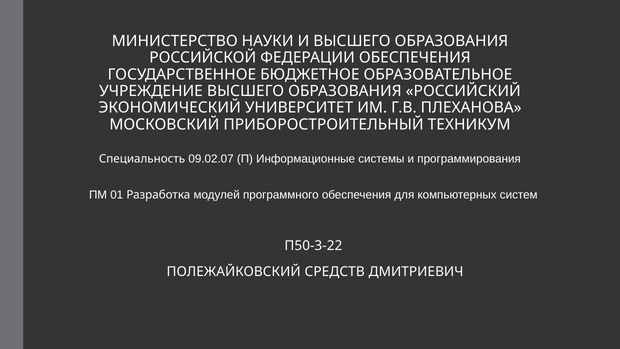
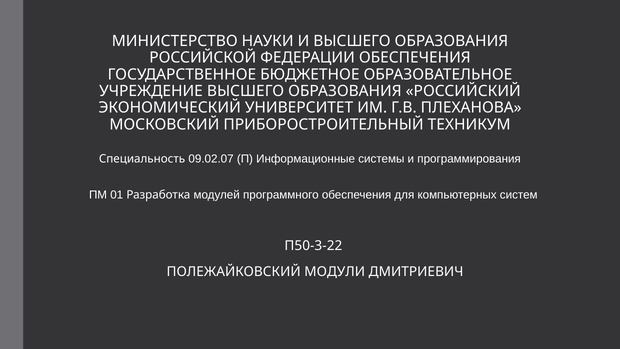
СРЕДСТВ: СРЕДСТВ -> МОДУЛИ (335, 272)
